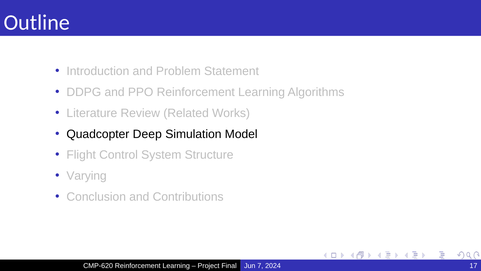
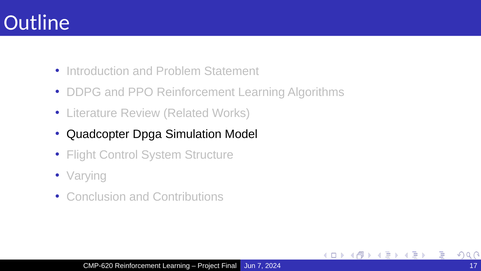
Deep: Deep -> Dpga (147, 134)
